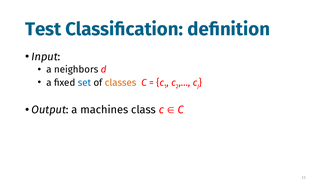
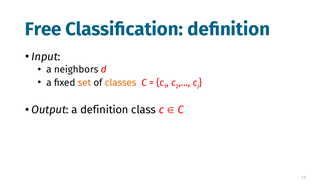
Test: Test -> Free (43, 29)
set colour: blue -> orange (84, 83)
a machines: machines -> definition (104, 110)
